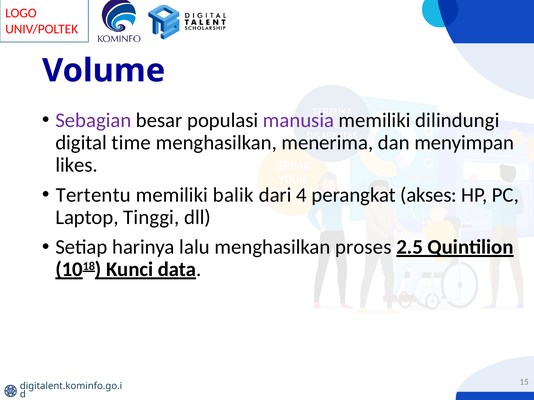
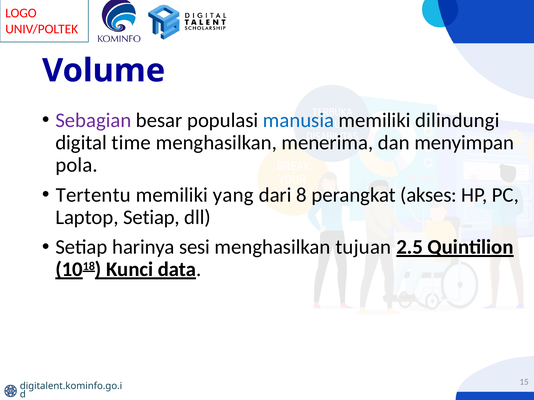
manusia colour: purple -> blue (298, 120)
likes: likes -> pola (77, 165)
balik: balik -> yang (233, 195)
4: 4 -> 8 (302, 195)
Laptop Tinggi: Tinggi -> Setiap (151, 218)
lalu: lalu -> sesi (195, 247)
proses: proses -> tujuan (363, 247)
